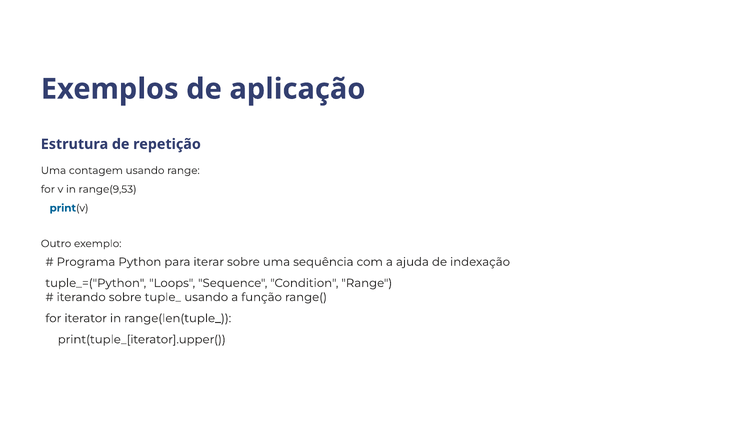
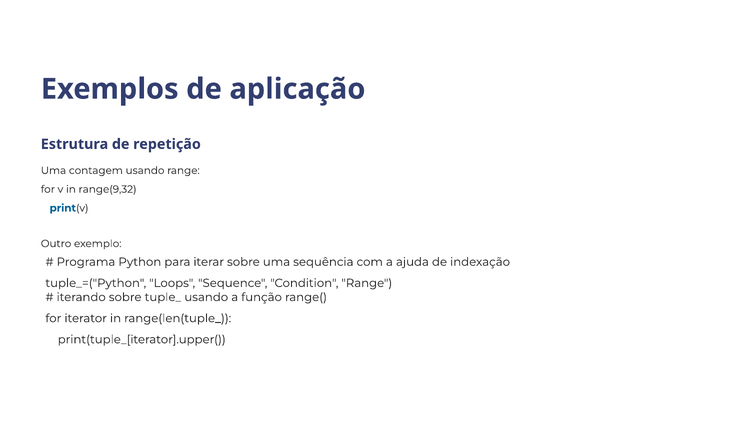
range(9,53: range(9,53 -> range(9,32 (108, 189)
